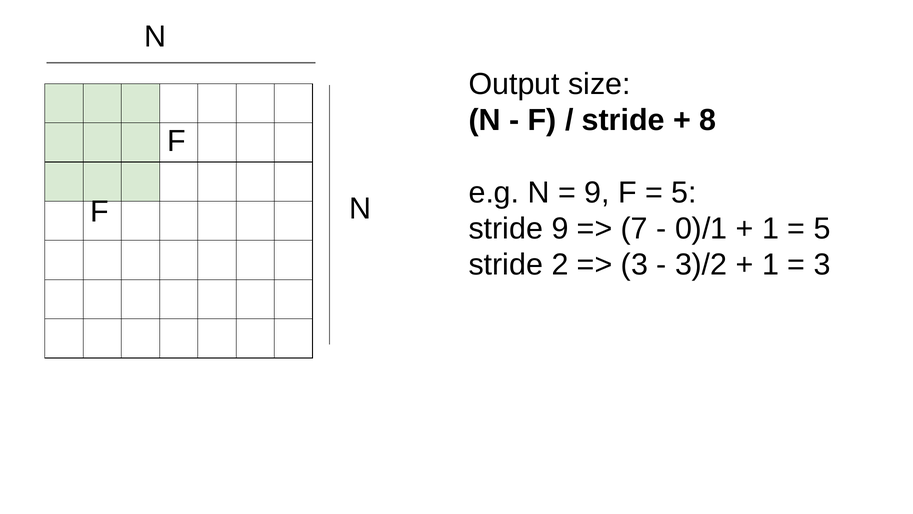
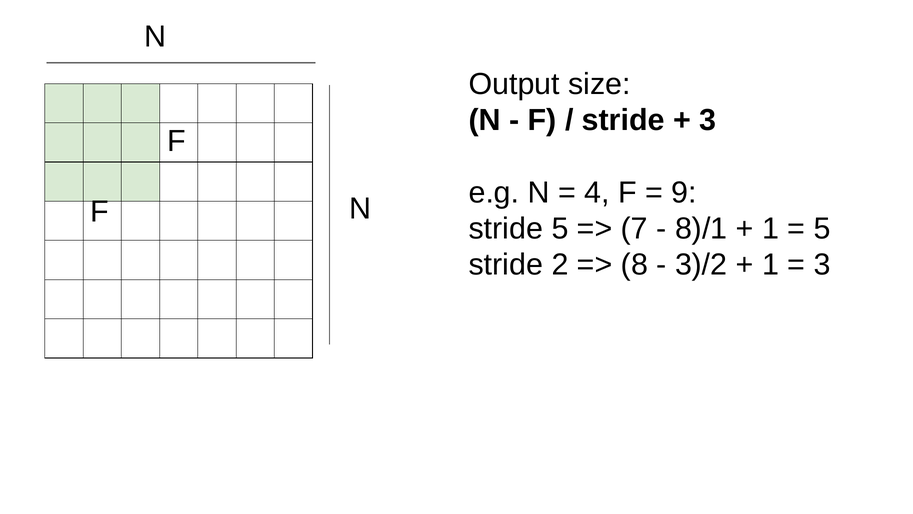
8: 8 -> 3 (708, 120)
9: 9 -> 4 (597, 192)
5: 5 -> 9 (684, 192)
stride 9: 9 -> 5 (560, 228)
0)/1: 0)/1 -> 8)/1 (701, 228)
3: 3 -> 8 (634, 265)
